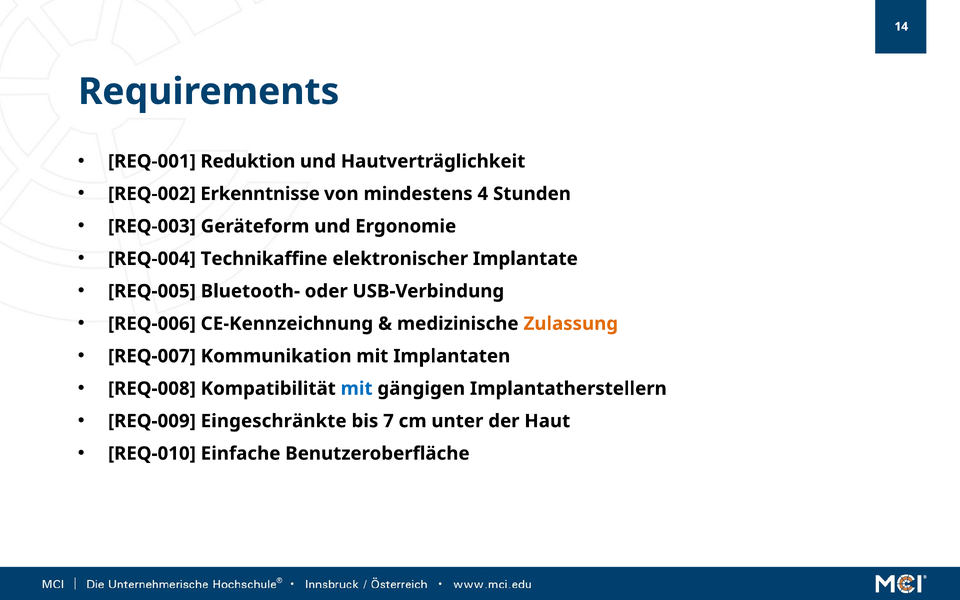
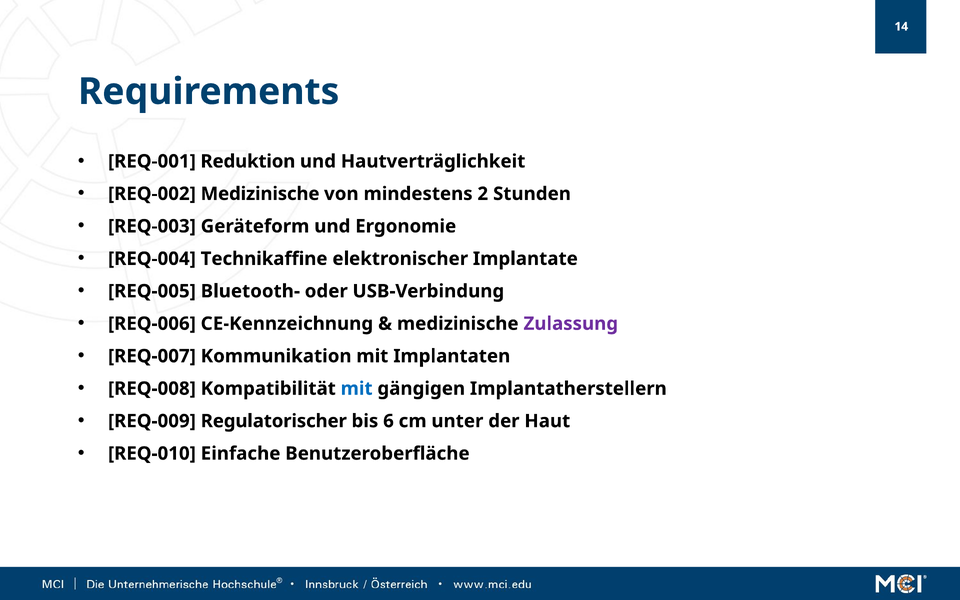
REQ-002 Erkenntnisse: Erkenntnisse -> Medizinische (260, 194)
4: 4 -> 2 (483, 194)
Zulassung colour: orange -> purple (571, 324)
Eingeschränkte: Eingeschränkte -> Regulatorischer (274, 421)
7: 7 -> 6 (388, 421)
